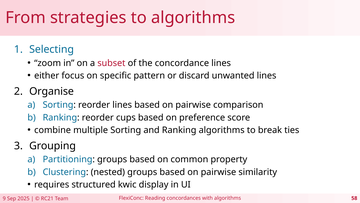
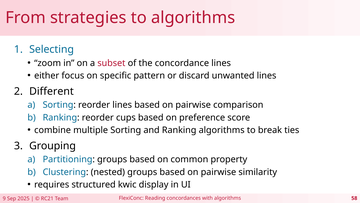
Organise: Organise -> Different (51, 91)
